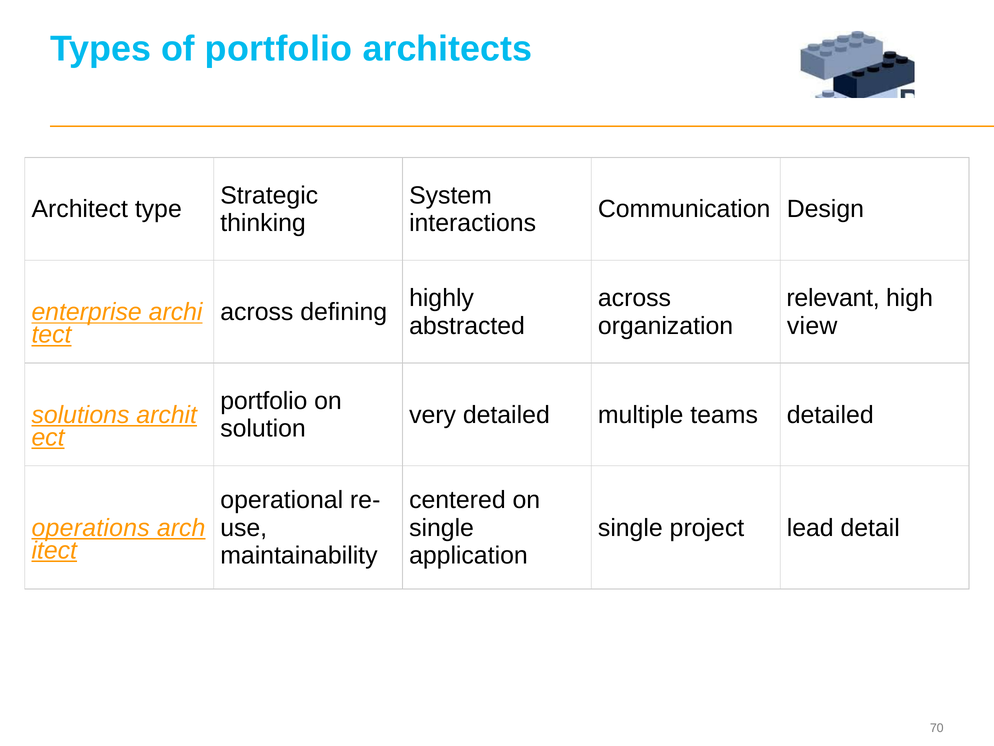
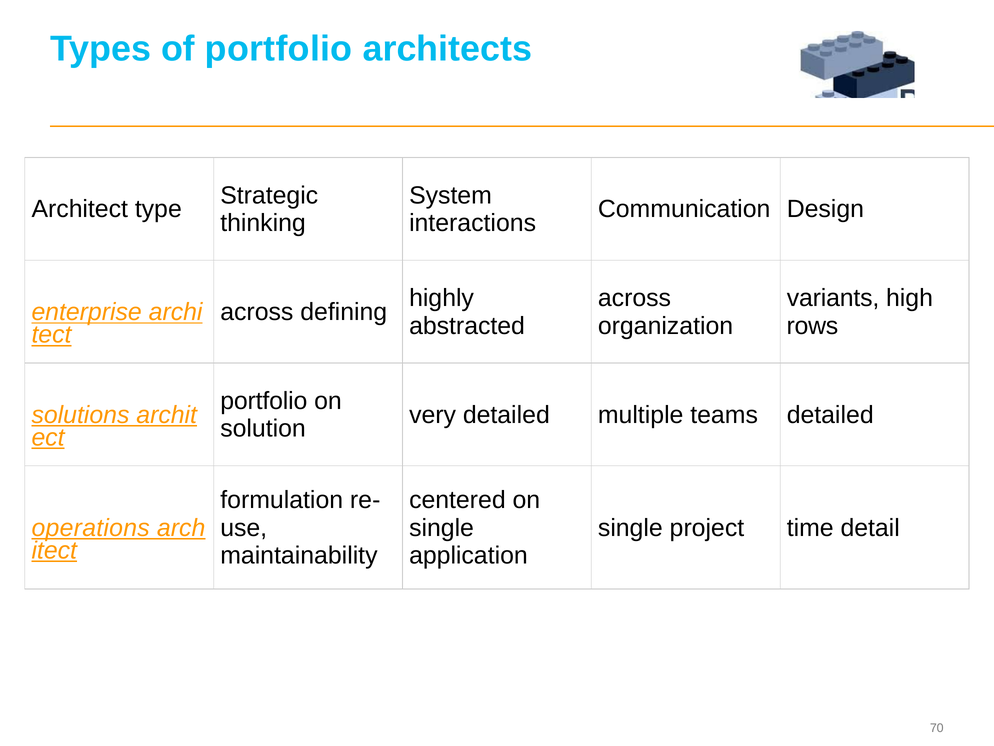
relevant: relevant -> variants (833, 298)
view: view -> rows (812, 326)
operational: operational -> formulation (282, 500)
lead: lead -> time (810, 528)
